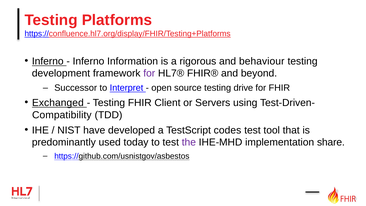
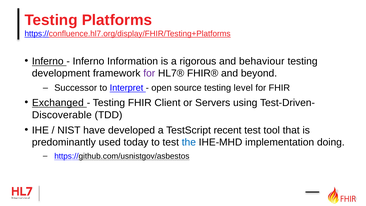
drive: drive -> level (243, 88)
Compatibility: Compatibility -> Discoverable (62, 115)
codes: codes -> recent (228, 130)
the colour: purple -> blue (189, 142)
share: share -> doing (331, 142)
